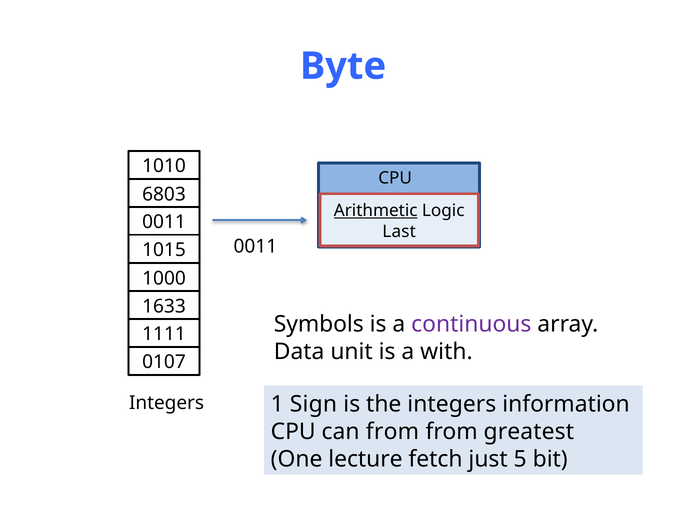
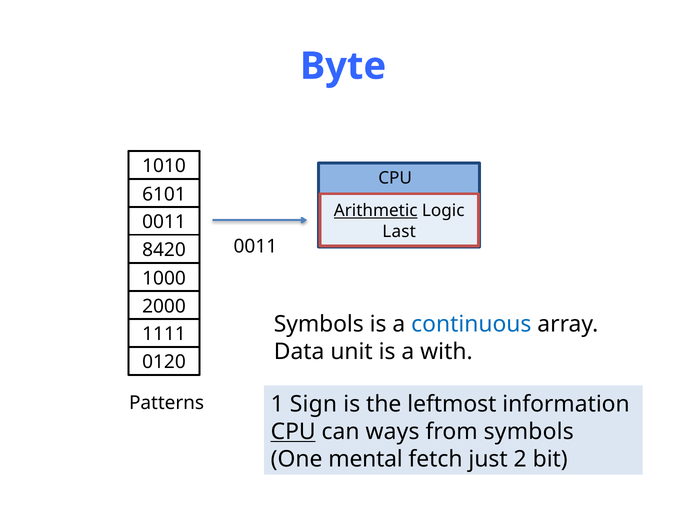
6803: 6803 -> 6101 (164, 194)
1015: 1015 -> 8420 (164, 250)
1633: 1633 -> 2000 (164, 306)
continuous colour: purple -> blue (471, 324)
0107: 0107 -> 0120 (164, 362)
Integers: Integers -> Patterns (167, 402)
the integers: integers -> leftmost (452, 404)
CPU underline: none -> present (293, 431)
can from: from -> ways (393, 431)
from greatest: greatest -> symbols (529, 431)
lecture: lecture -> mental (366, 459)
5: 5 -> 2 (520, 459)
